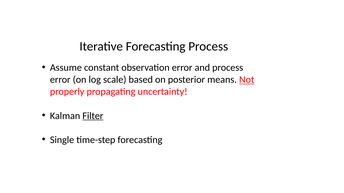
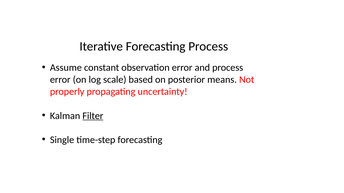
Not underline: present -> none (247, 80)
